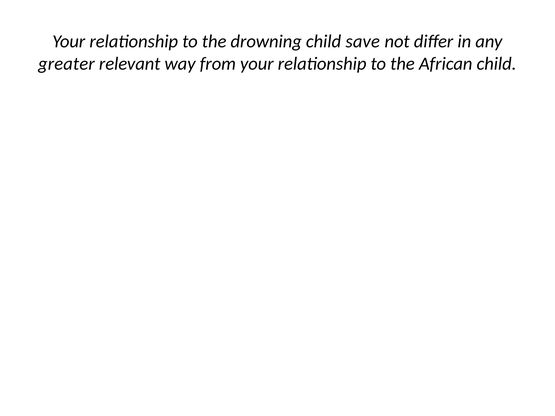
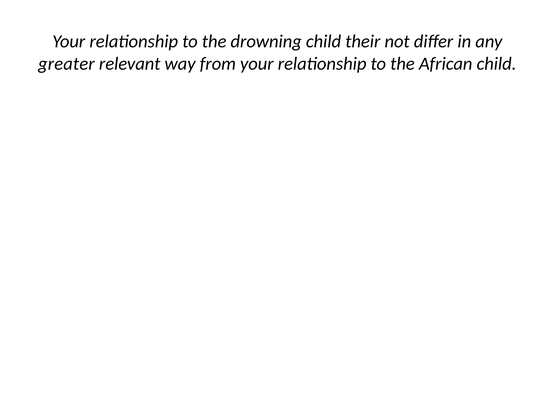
save: save -> their (363, 42)
